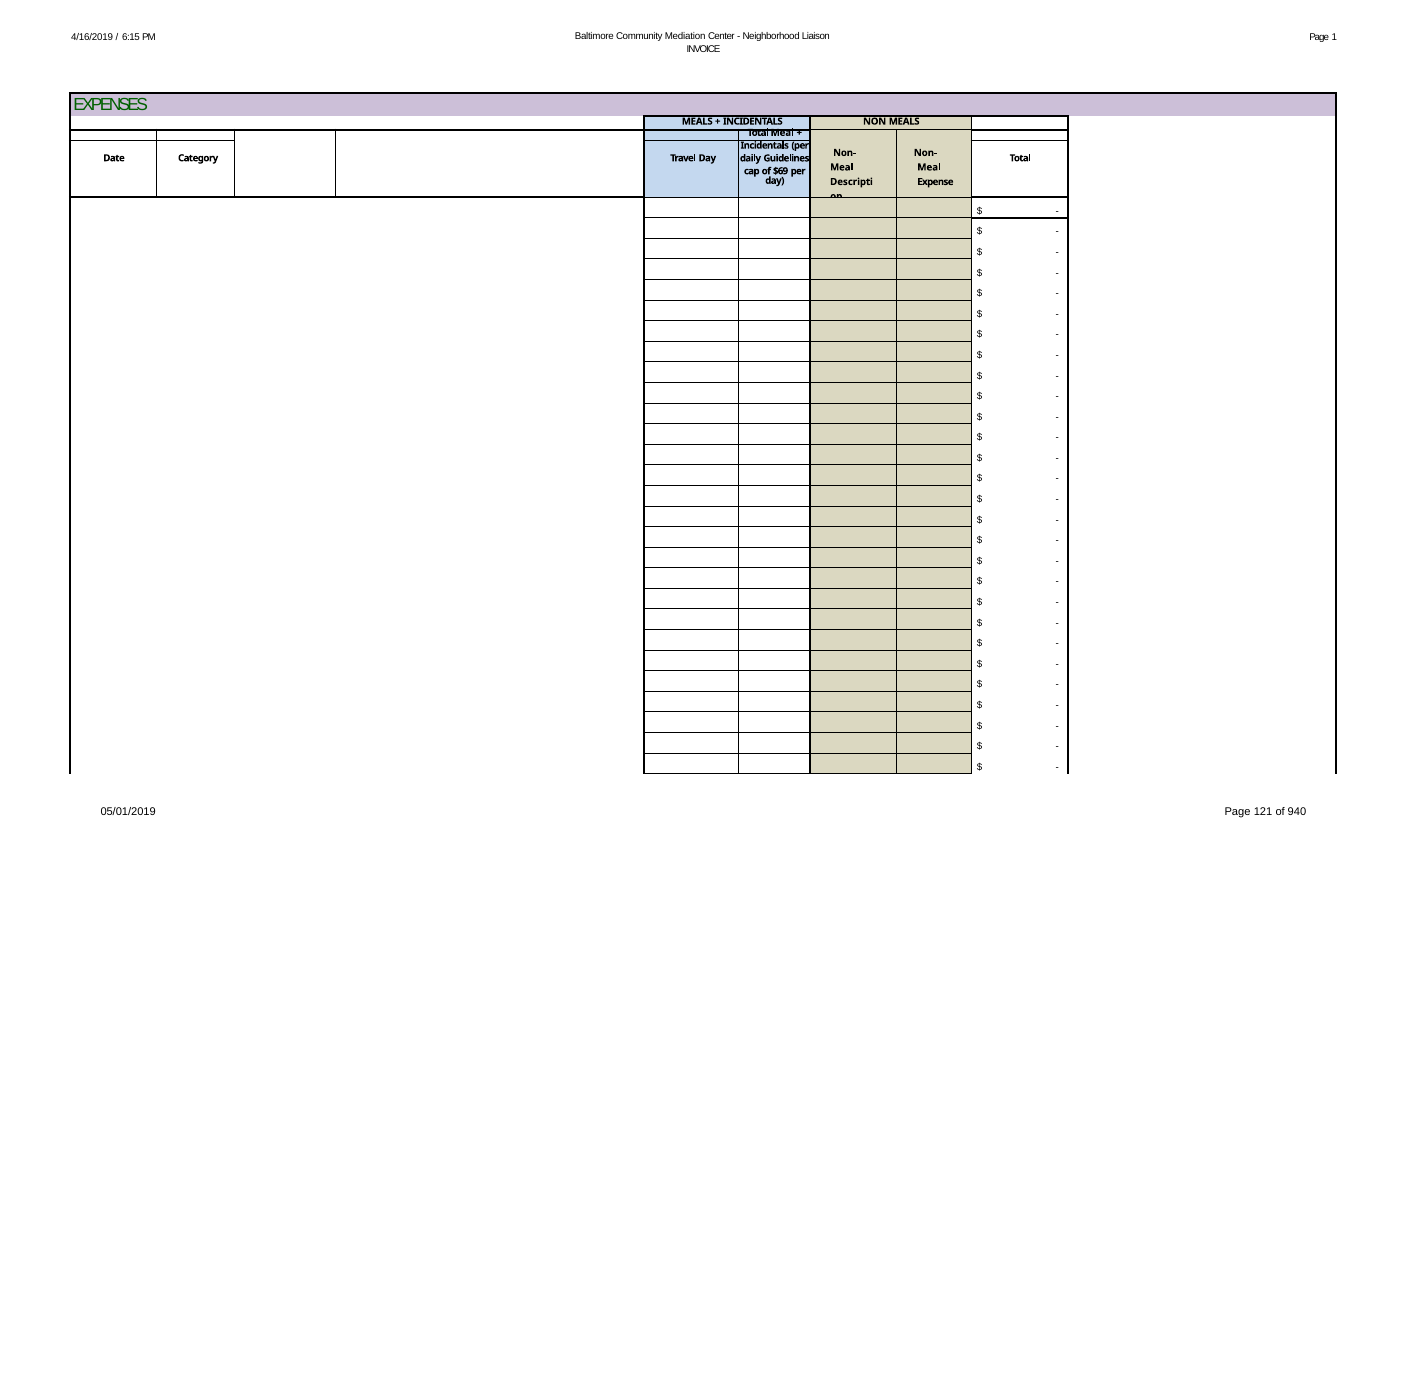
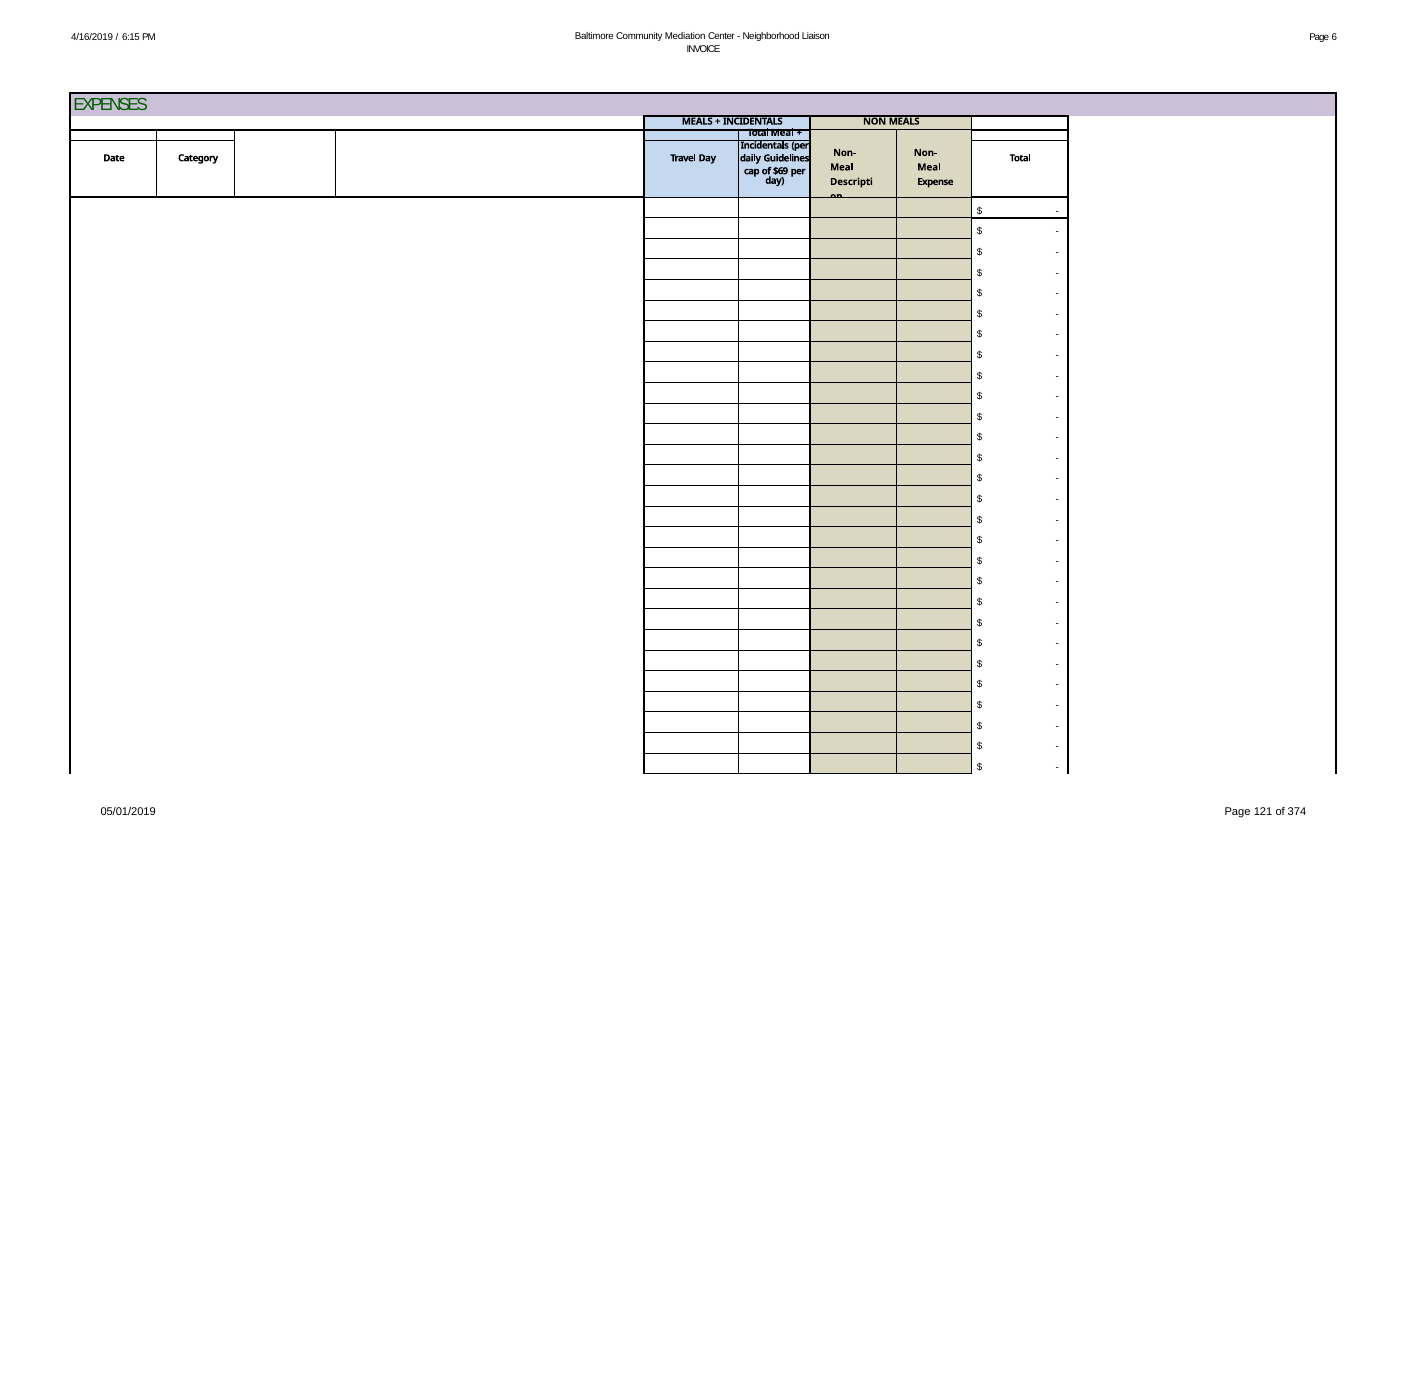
1: 1 -> 6 (1334, 37)
940: 940 -> 374 (1297, 812)
